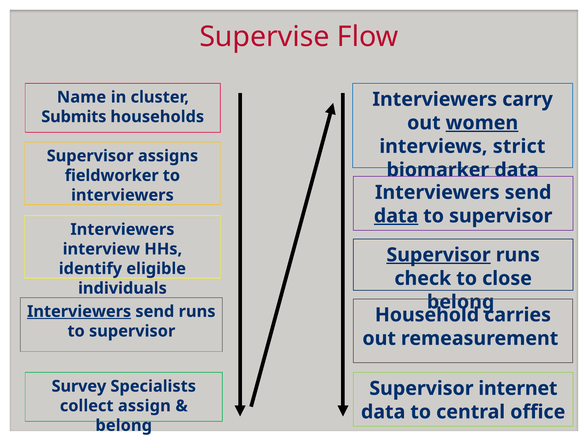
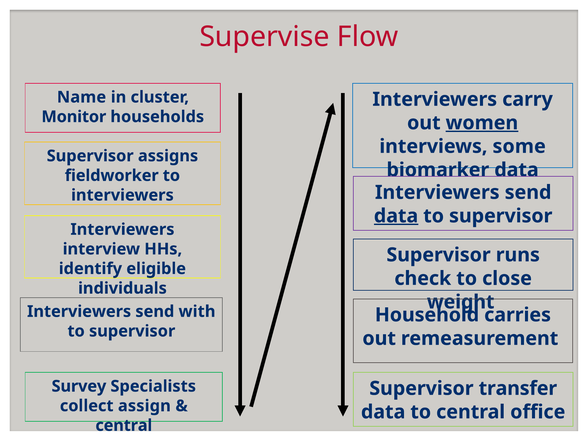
Submits: Submits -> Monitor (74, 117)
strict: strict -> some (519, 146)
Supervisor underline: present -> none (439, 255)
belong: belong -> weight (461, 302)
Interviewers underline: present -> none (79, 312)
send runs: runs -> with (197, 312)
internet: internet -> transfer (518, 388)
belong: belong -> central (124, 425)
